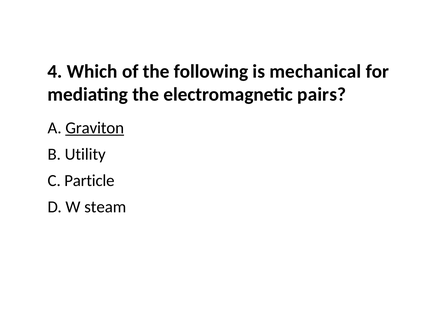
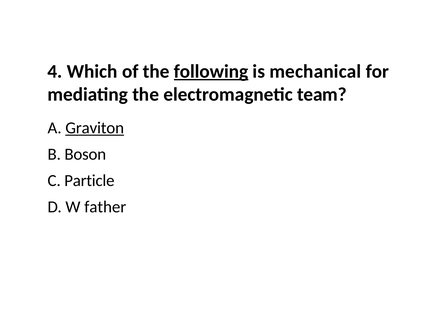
following underline: none -> present (211, 71)
pairs: pairs -> team (322, 94)
Utility: Utility -> Boson (85, 154)
steam: steam -> father (105, 207)
